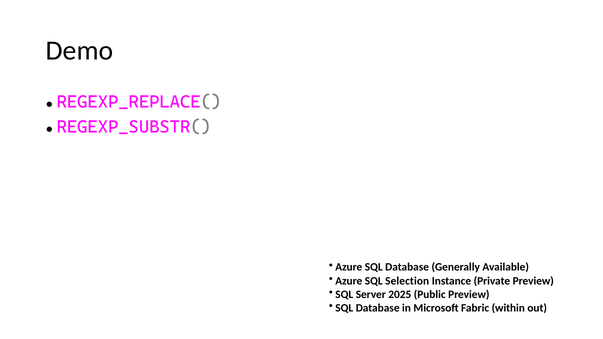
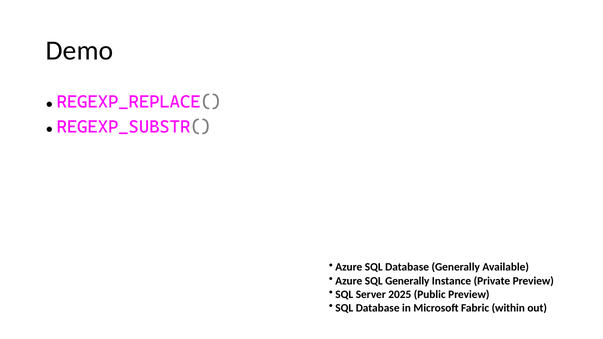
SQL Selection: Selection -> Generally (407, 281)
